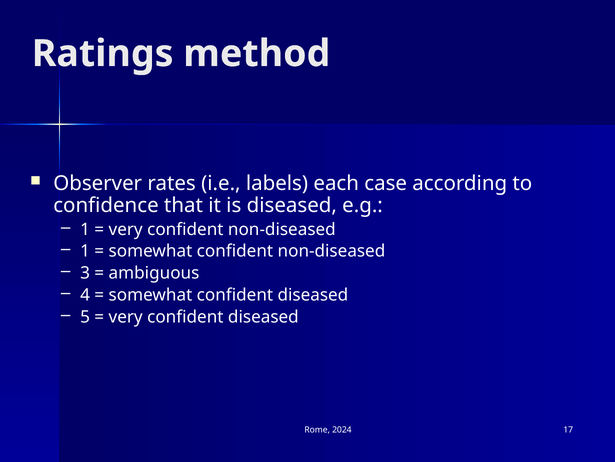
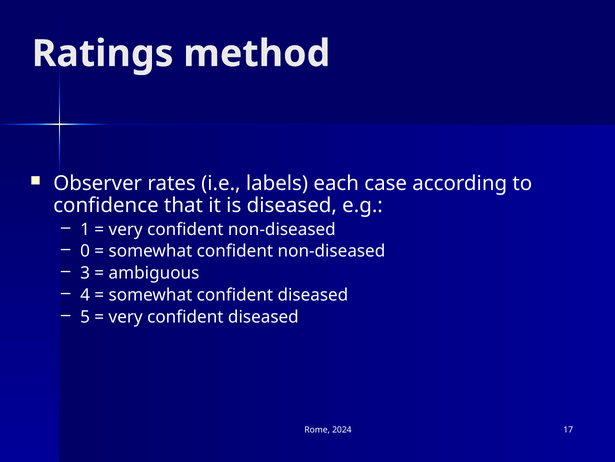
1: 1 -> 0 (85, 251)
